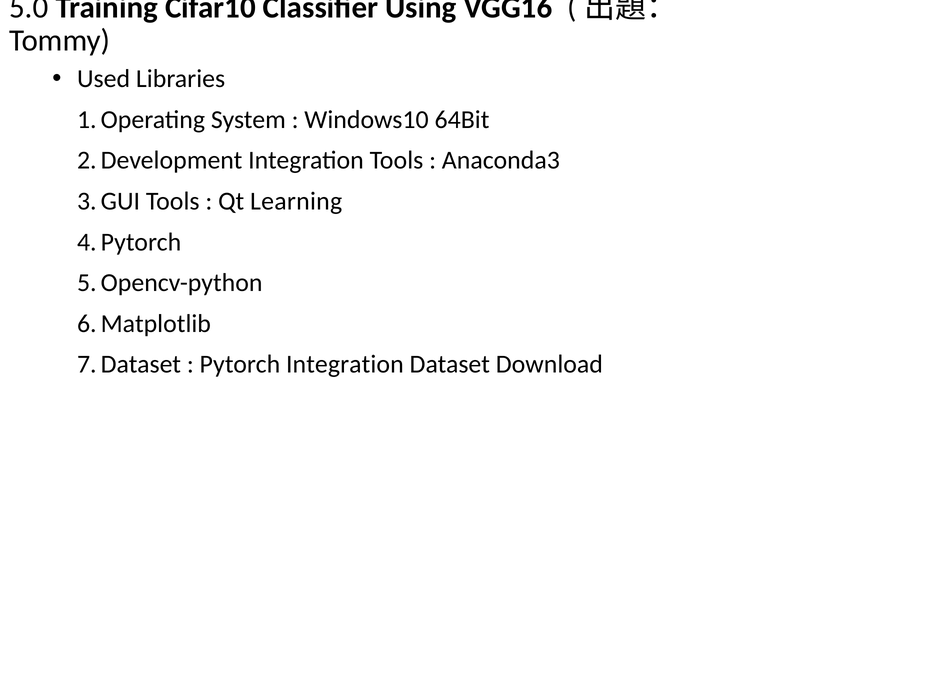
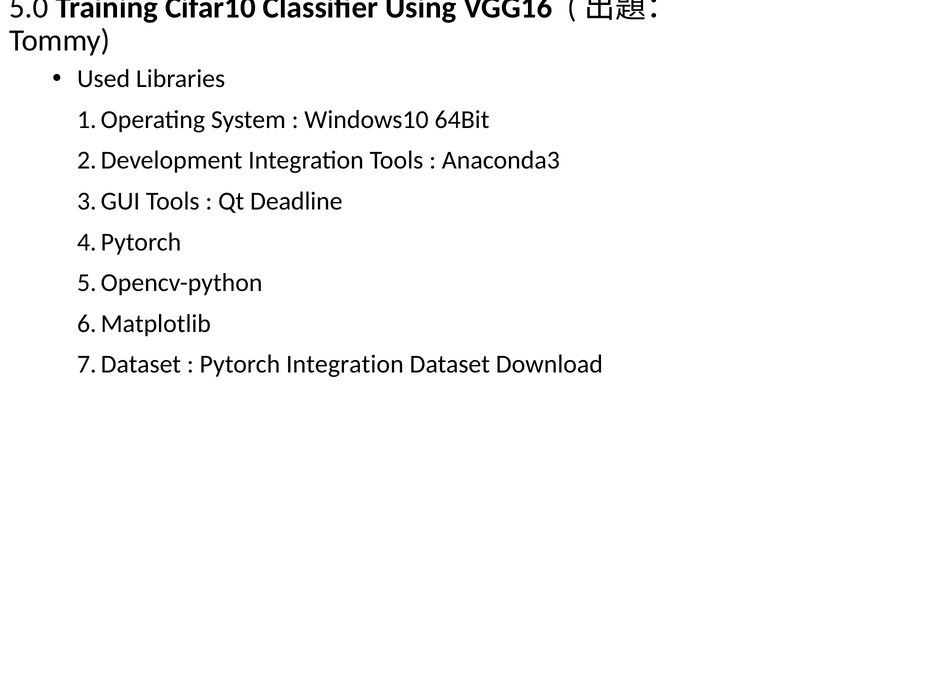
Learning: Learning -> Deadline (296, 201)
